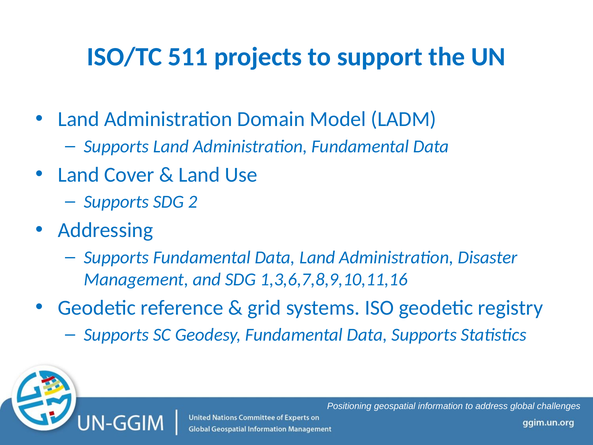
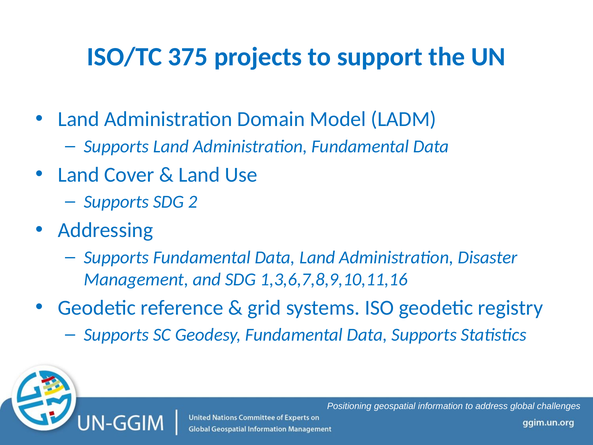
511: 511 -> 375 (188, 57)
